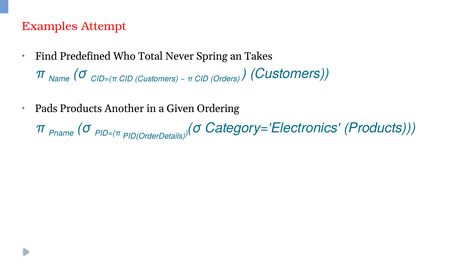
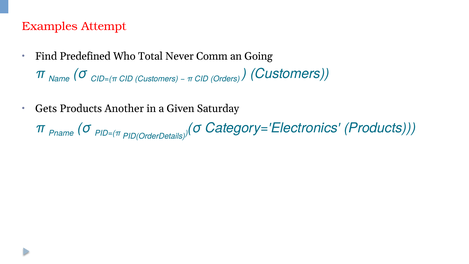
Spring: Spring -> Comm (212, 56)
Takes: Takes -> Going (259, 56)
Pads: Pads -> Gets (46, 109)
Ordering: Ordering -> Saturday (218, 109)
